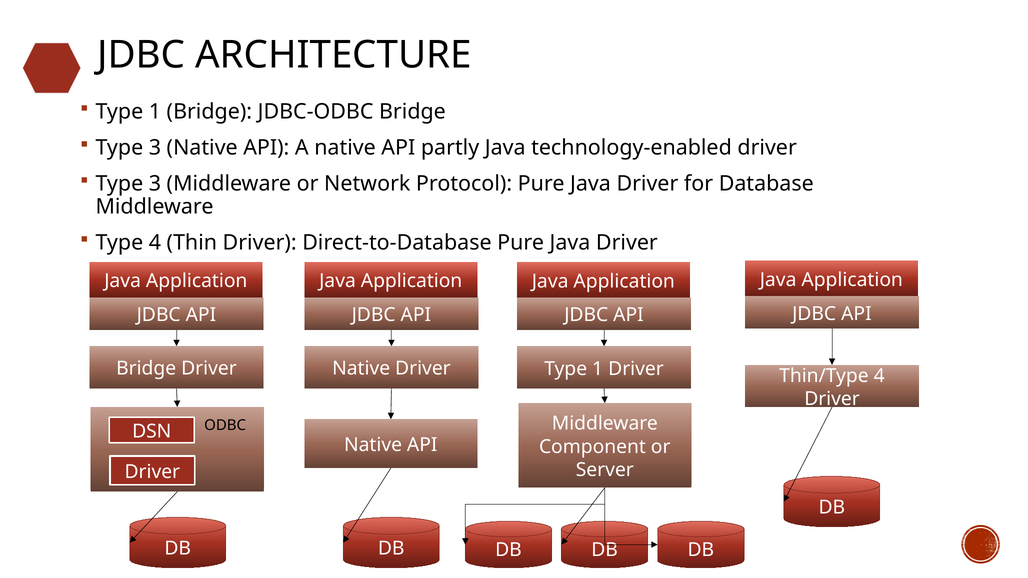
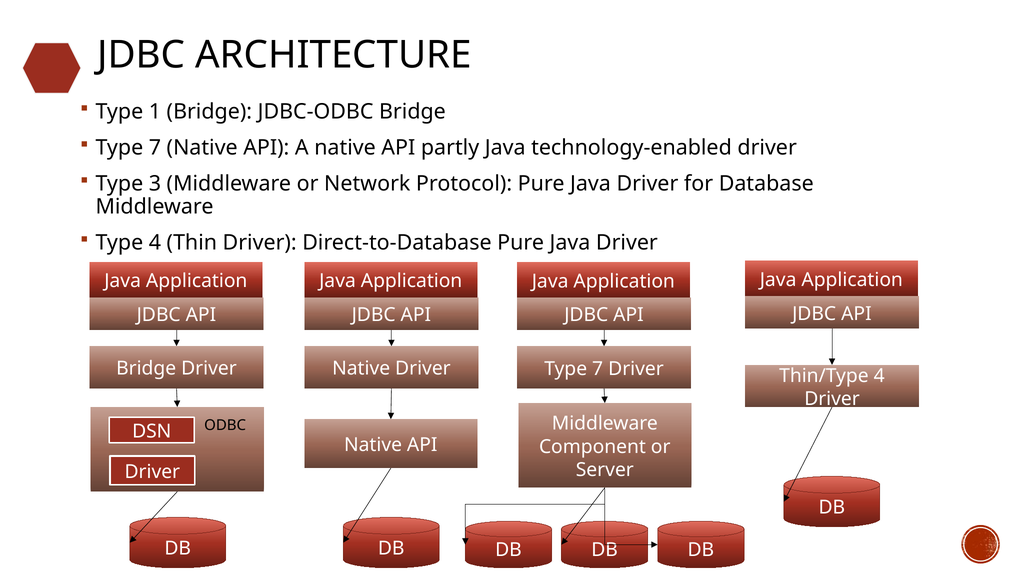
3: 3 -> 7 (155, 148)
1: 1 -> 7 (598, 369)
